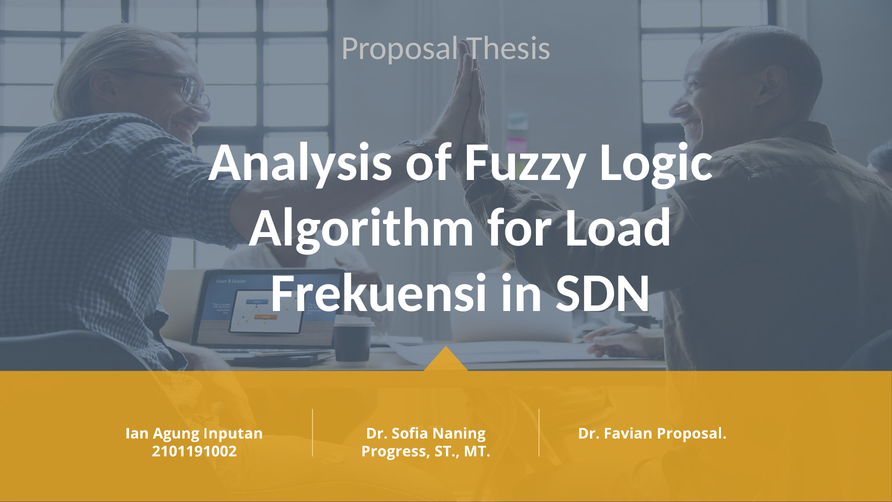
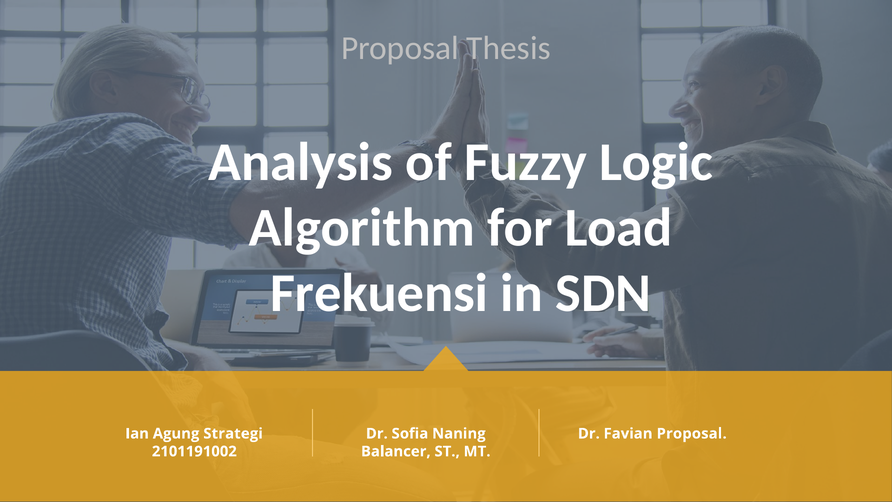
Inputan: Inputan -> Strategi (233, 433)
Progress: Progress -> Balancer (396, 451)
